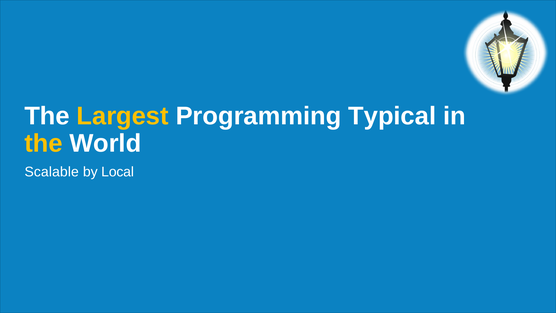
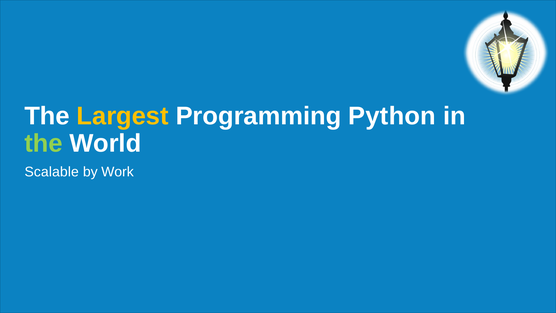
Typical: Typical -> Python (392, 116)
the colour: yellow -> light green (43, 143)
Local: Local -> Work (118, 172)
